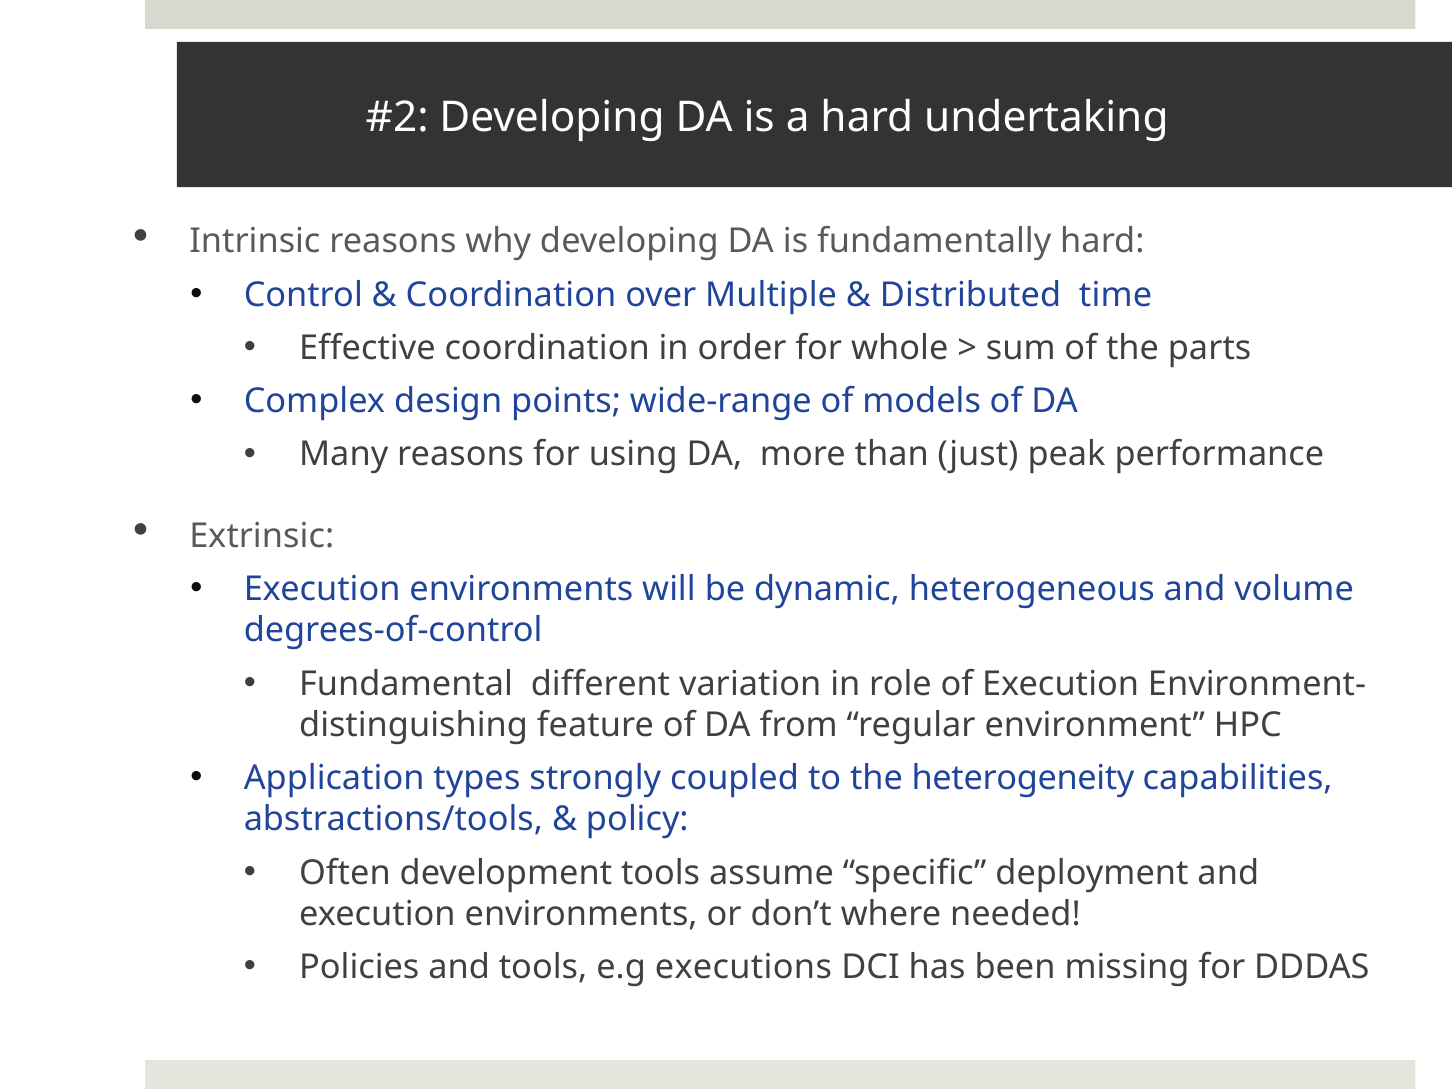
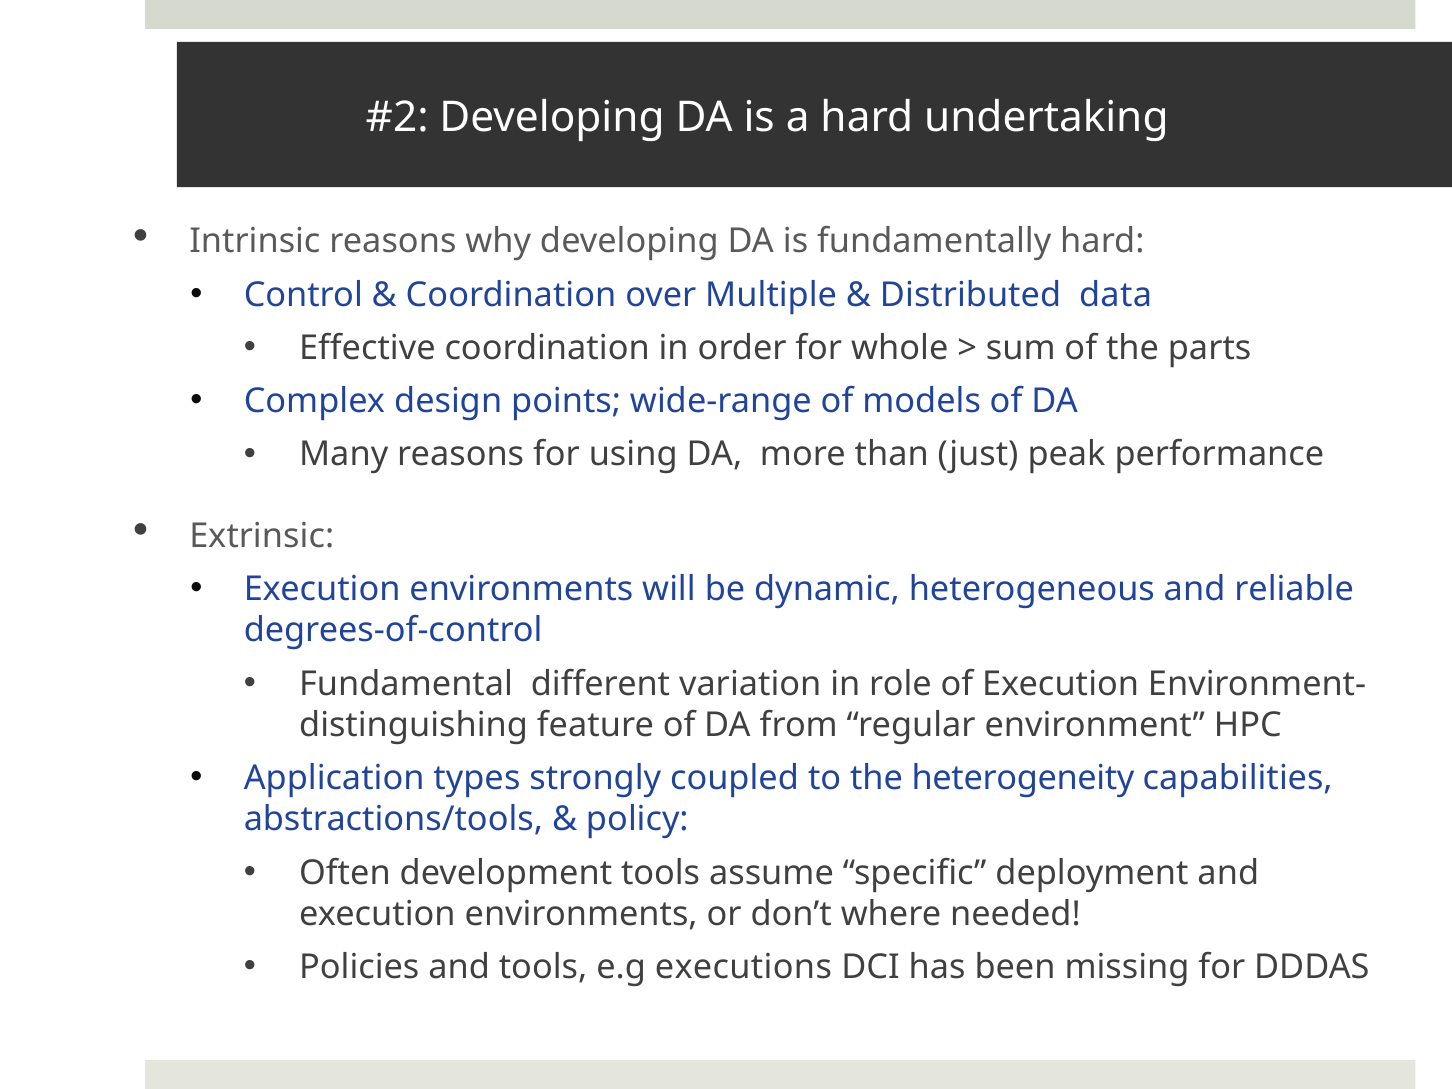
time: time -> data (1116, 295)
volume: volume -> reliable (1294, 589)
